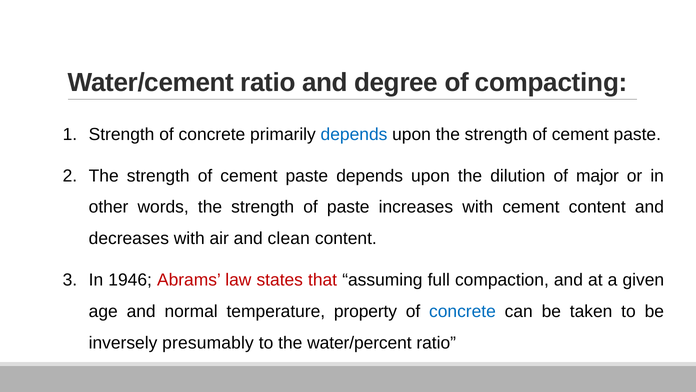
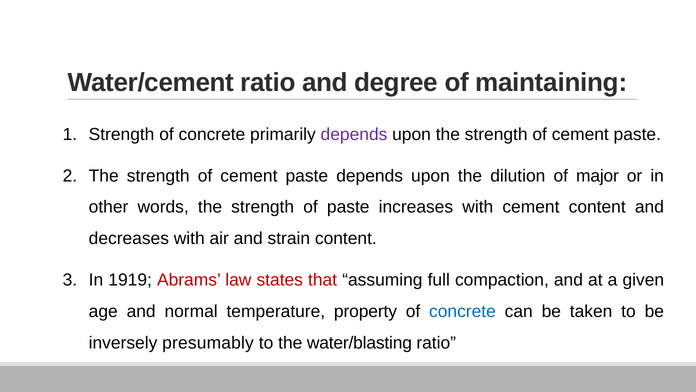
compacting: compacting -> maintaining (551, 83)
depends colour: blue -> purple (354, 134)
clean: clean -> strain (289, 238)
1946: 1946 -> 1919 (130, 280)
water/percent: water/percent -> water/blasting (359, 342)
